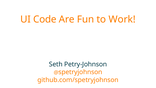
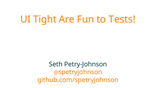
Code: Code -> Tight (45, 19)
Work: Work -> Tests (122, 19)
